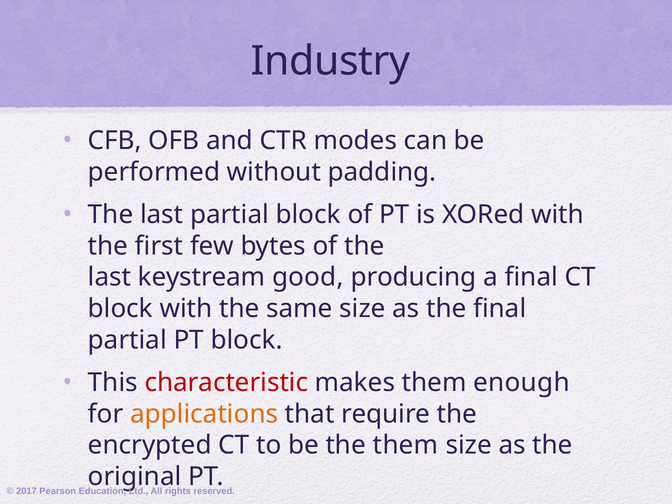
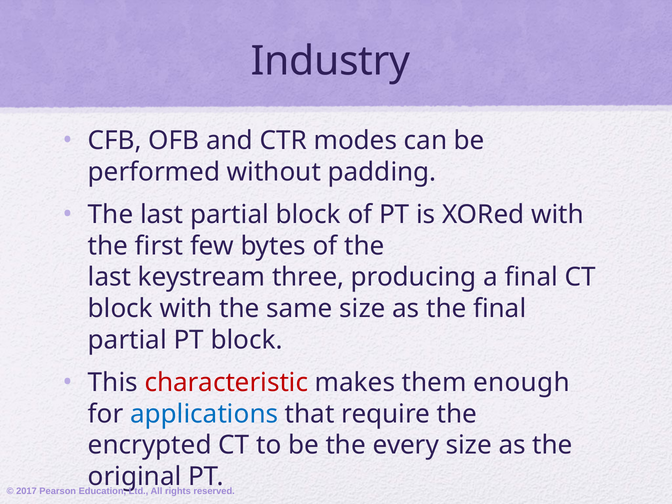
good: good -> three (308, 277)
applications colour: orange -> blue (204, 414)
the them: them -> every (406, 445)
